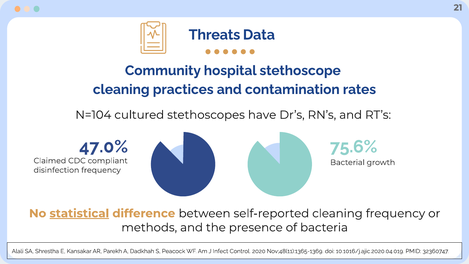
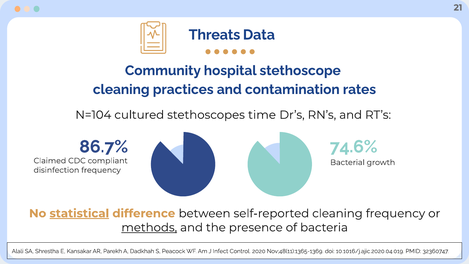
have: have -> time (262, 115)
47.0%: 47.0% -> 86.7% (104, 147)
75.6%: 75.6% -> 74.6% (354, 147)
methods underline: none -> present (149, 227)
